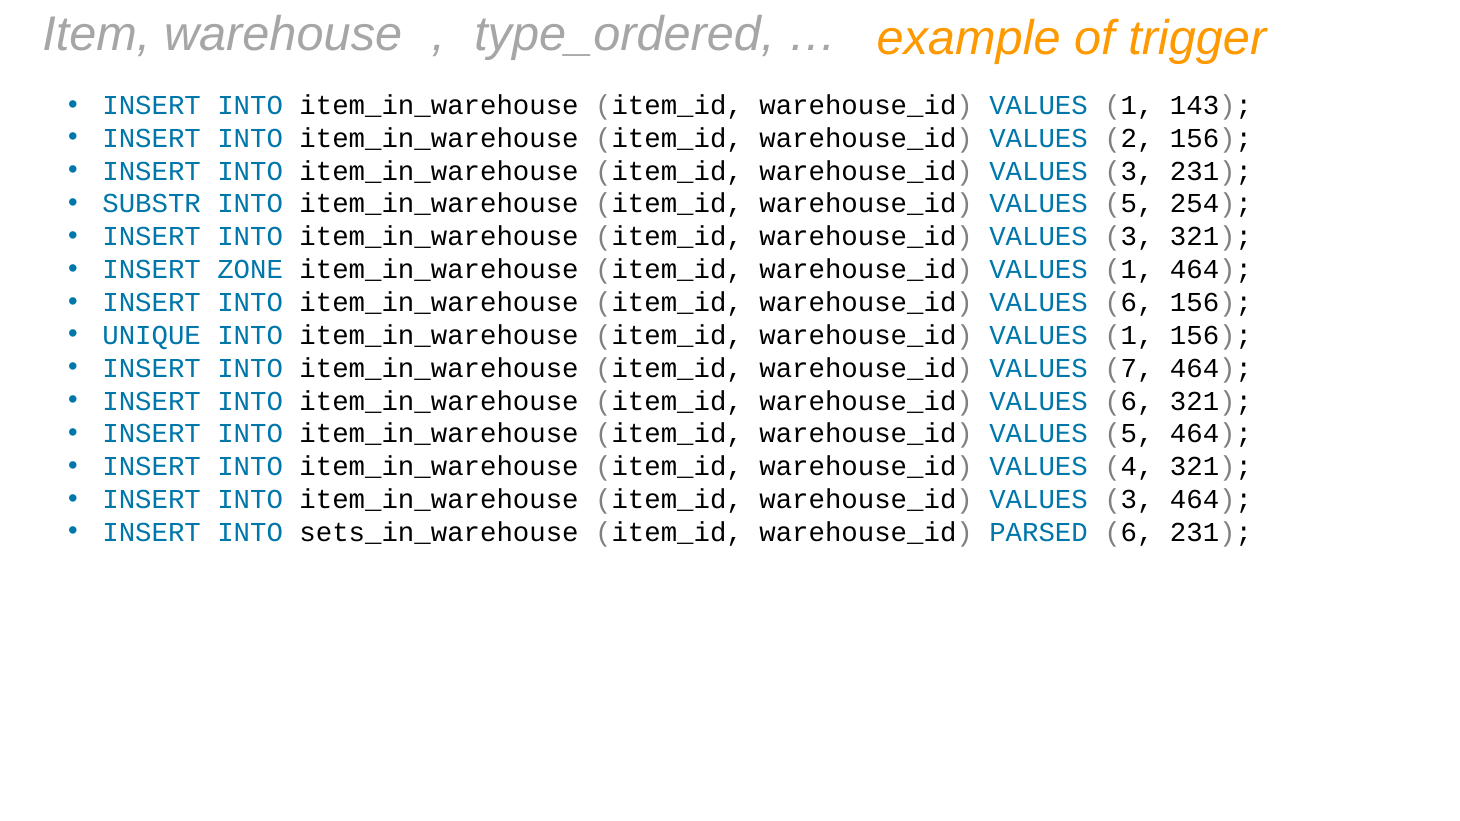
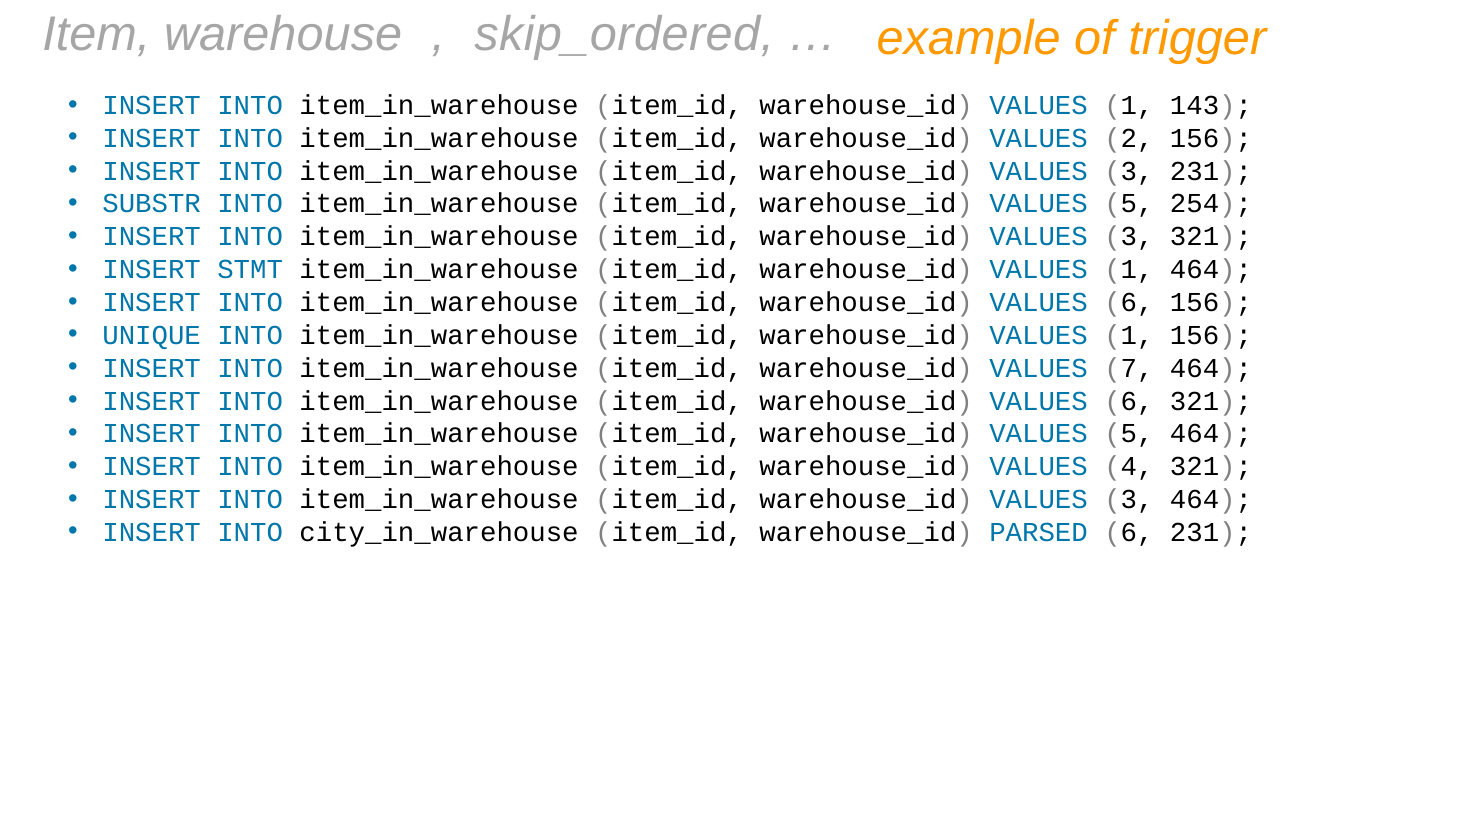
type_ordered: type_ordered -> skip_ordered (624, 35)
ZONE: ZONE -> STMT (250, 270)
sets_in_warehouse: sets_in_warehouse -> city_in_warehouse (439, 533)
